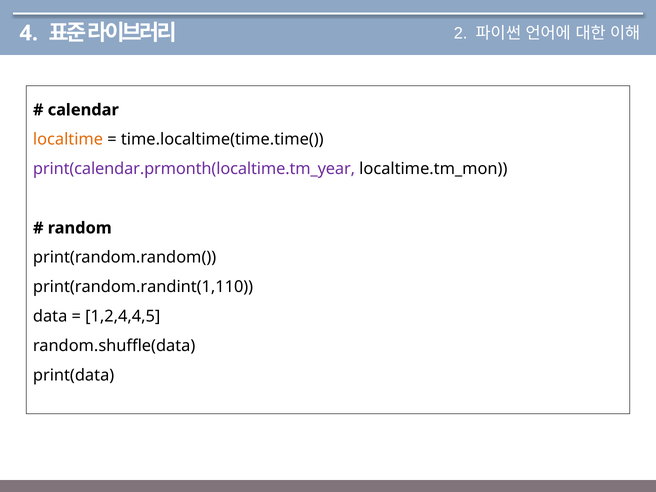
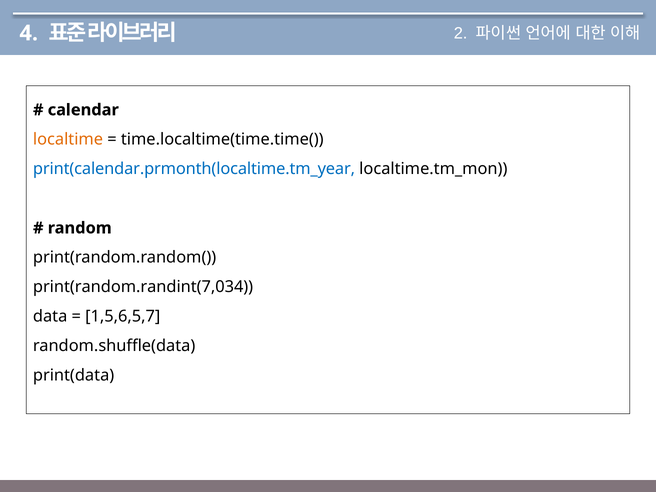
print(calendar.prmonth(localtime.tm_year colour: purple -> blue (194, 169)
print(random.randint(1,110: print(random.randint(1,110 -> print(random.randint(7,034 (143, 287)
1,2,4,4,5: 1,2,4,4,5 -> 1,5,6,5,7 (123, 317)
